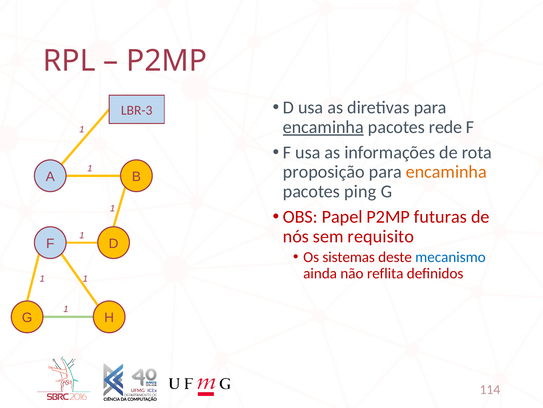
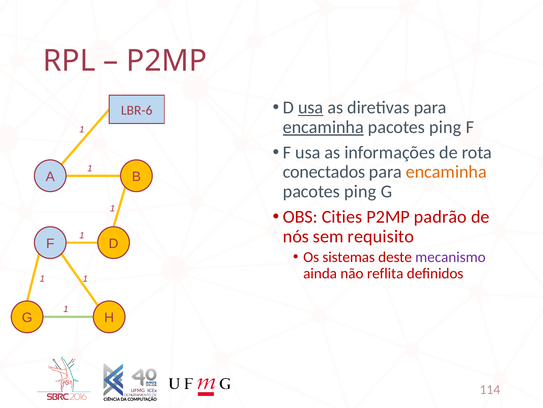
usa underline: none -> present (311, 107)
LBR-3: LBR-3 -> LBR-6 (137, 110)
rede: rede -> ping (445, 127)
proposição: proposição -> conectados (324, 172)
Papel: Papel -> Cities (342, 216)
futuras: futuras -> padrão (440, 216)
mecanismo colour: blue -> purple (450, 257)
